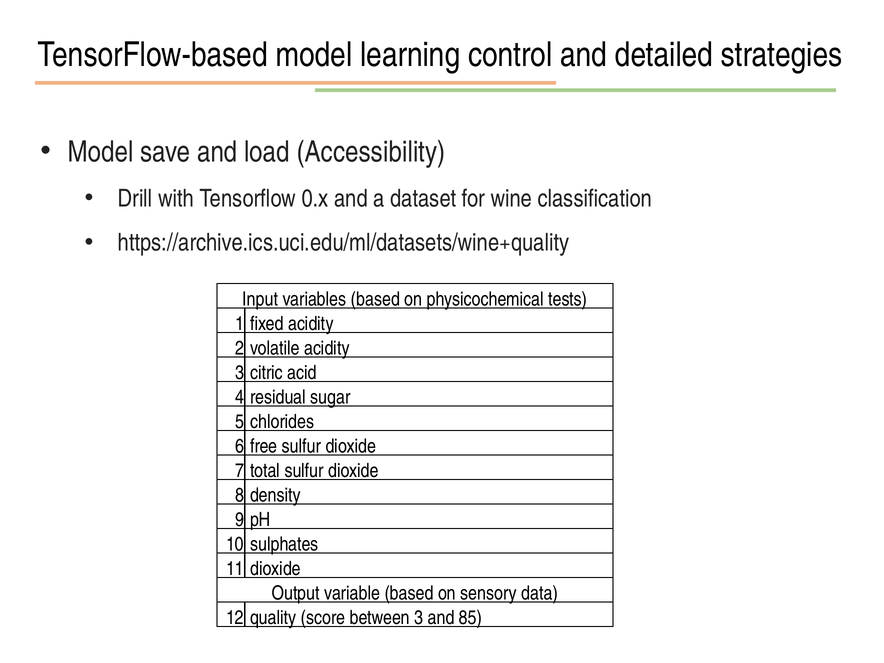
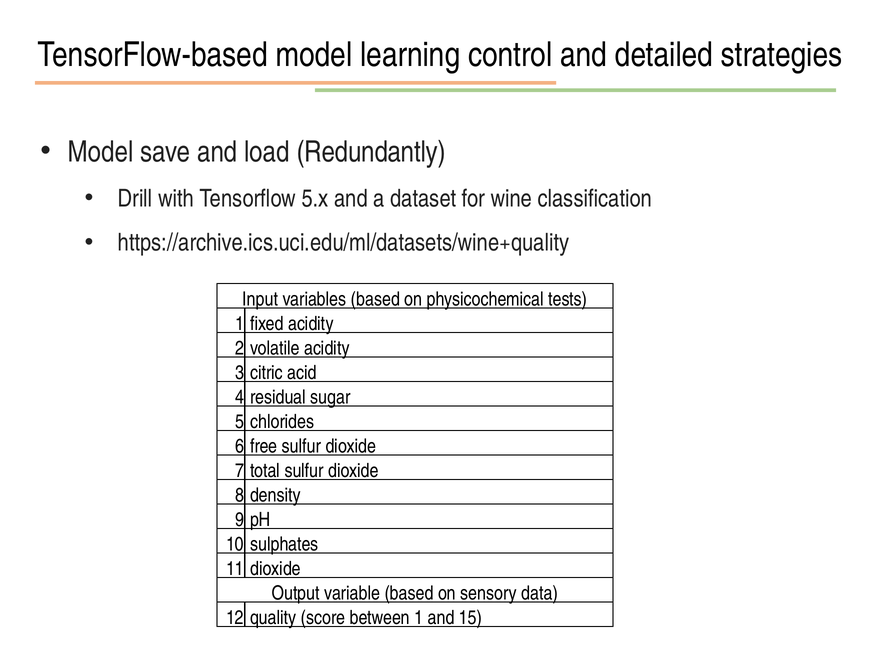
Accessibility: Accessibility -> Redundantly (371, 152)
0.x: 0.x -> 5.x (315, 199)
between 3: 3 -> 1 (419, 618)
85: 85 -> 15 (471, 618)
